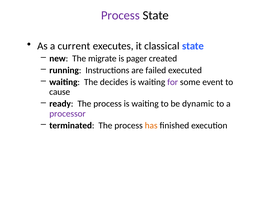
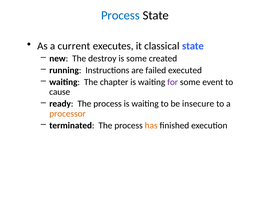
Process colour: purple -> blue (120, 15)
migrate: migrate -> destroy (102, 58)
is pager: pager -> some (137, 58)
decides: decides -> chapter (114, 82)
dynamic: dynamic -> insecure (198, 104)
processor colour: purple -> orange (68, 114)
